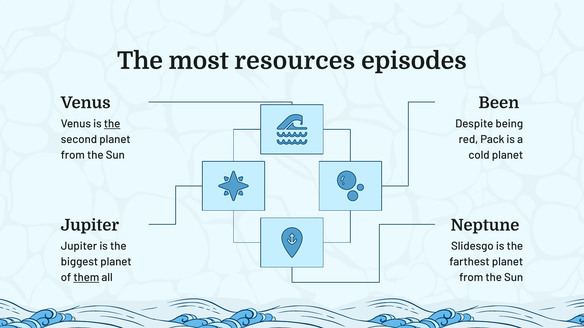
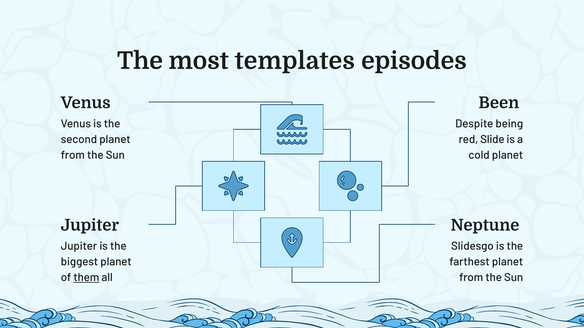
resources: resources -> templates (295, 61)
the underline: present -> none (112, 124)
Pack: Pack -> Slide (492, 140)
